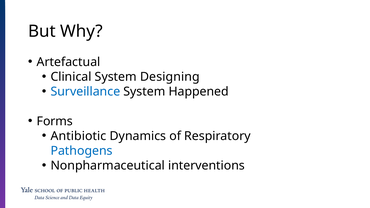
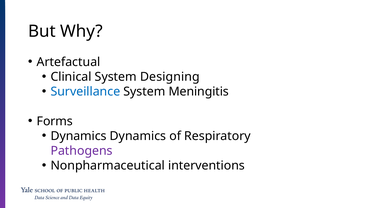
Happened: Happened -> Meningitis (199, 92)
Antibiotic: Antibiotic -> Dynamics (79, 136)
Pathogens colour: blue -> purple (82, 151)
